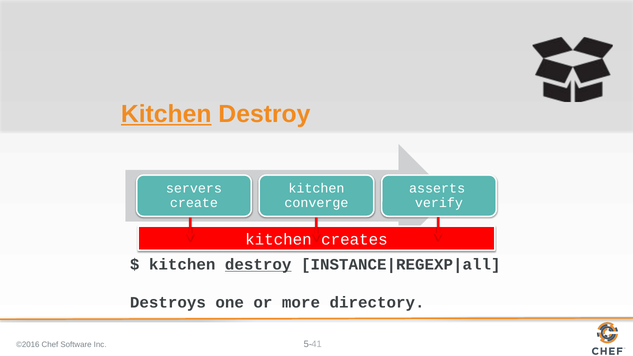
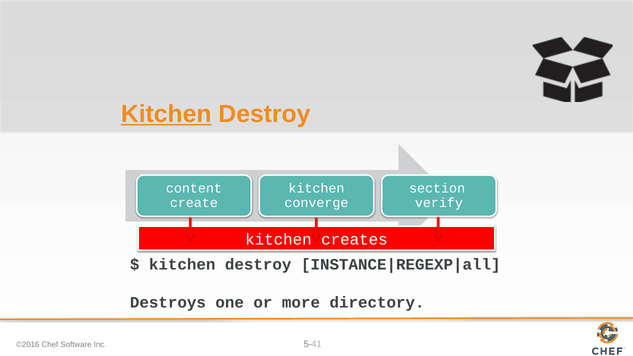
servers: servers -> content (194, 188)
asserts: asserts -> section (437, 188)
destroy underline: present -> none (258, 264)
